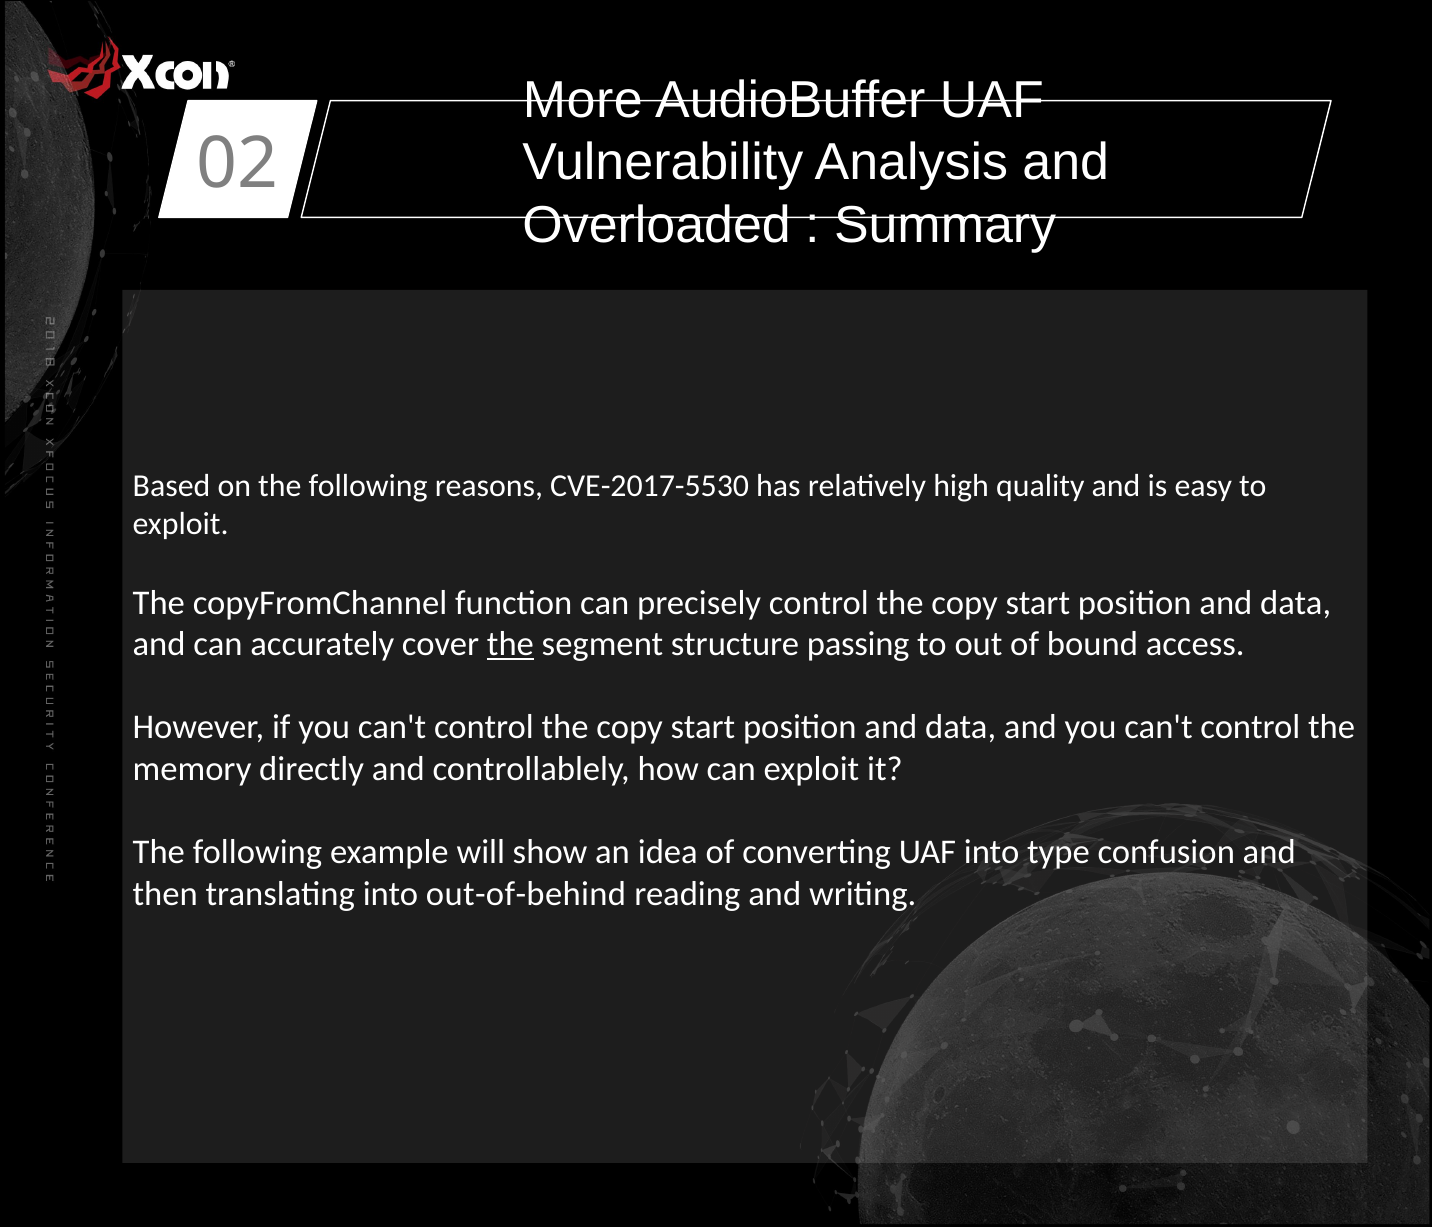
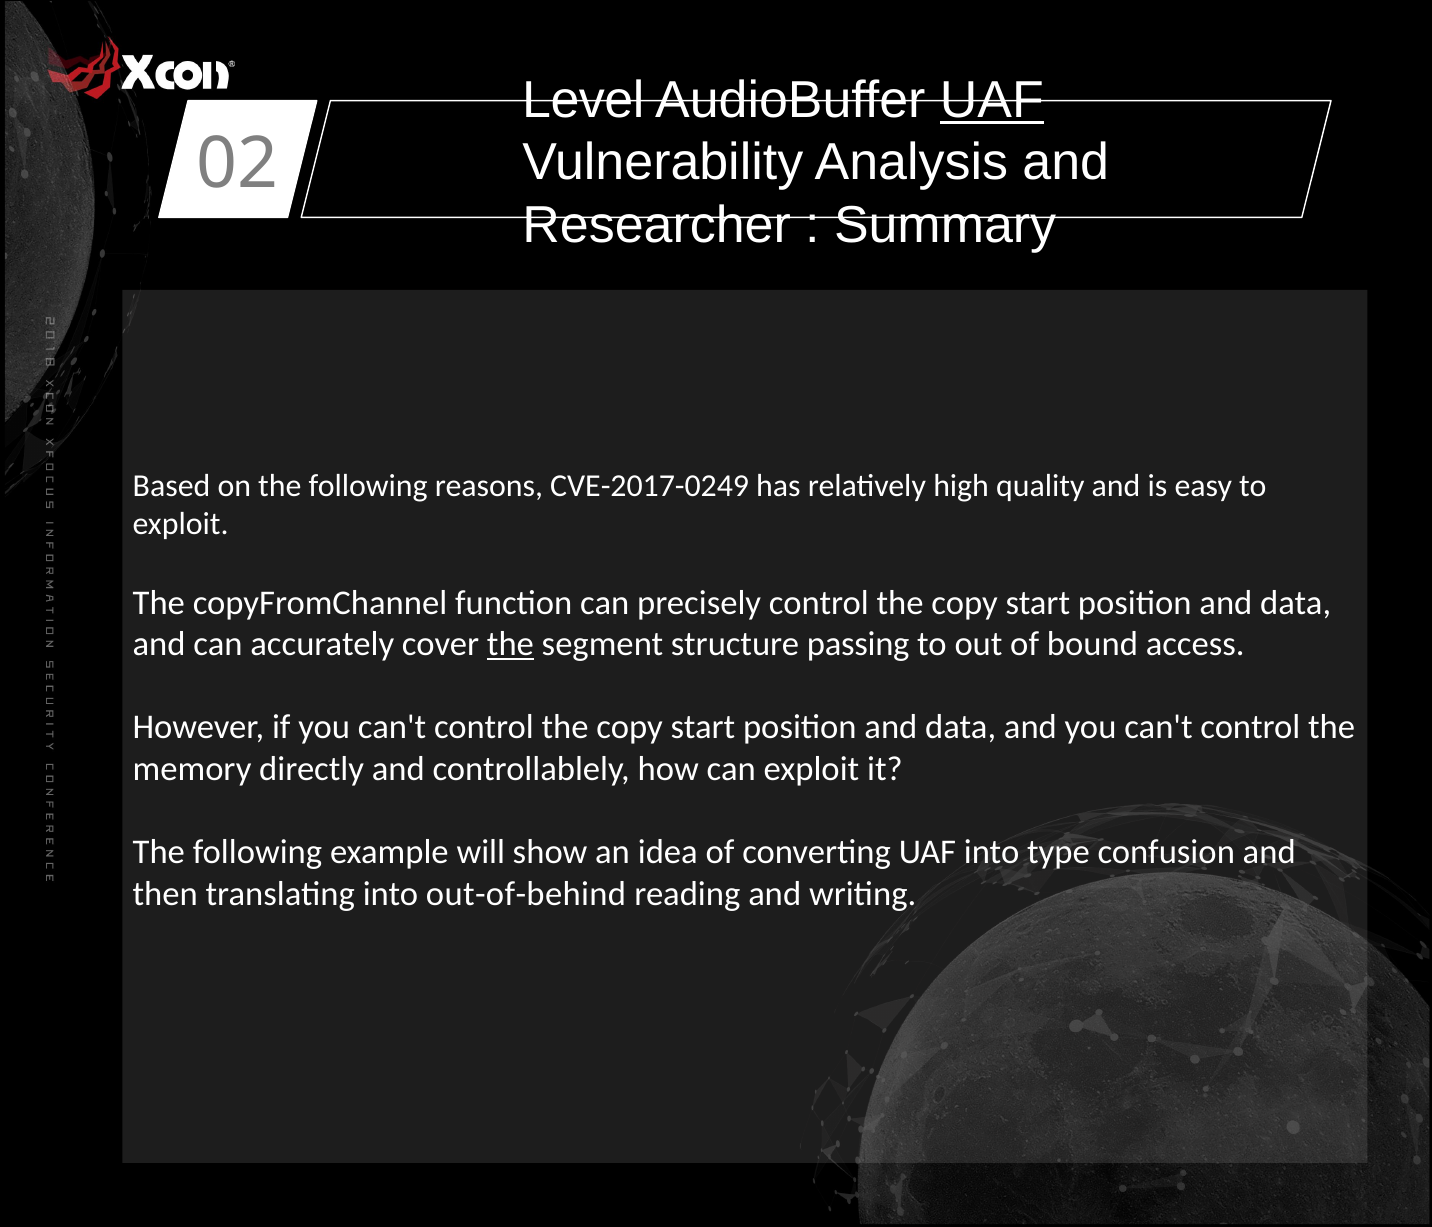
More: More -> Level (583, 100)
UAF underline: none -> present (992, 100)
Overloaded: Overloaded -> Researcher (657, 225)
CVE-2017-5530: CVE-2017-5530 -> CVE-2017-0249 (650, 486)
